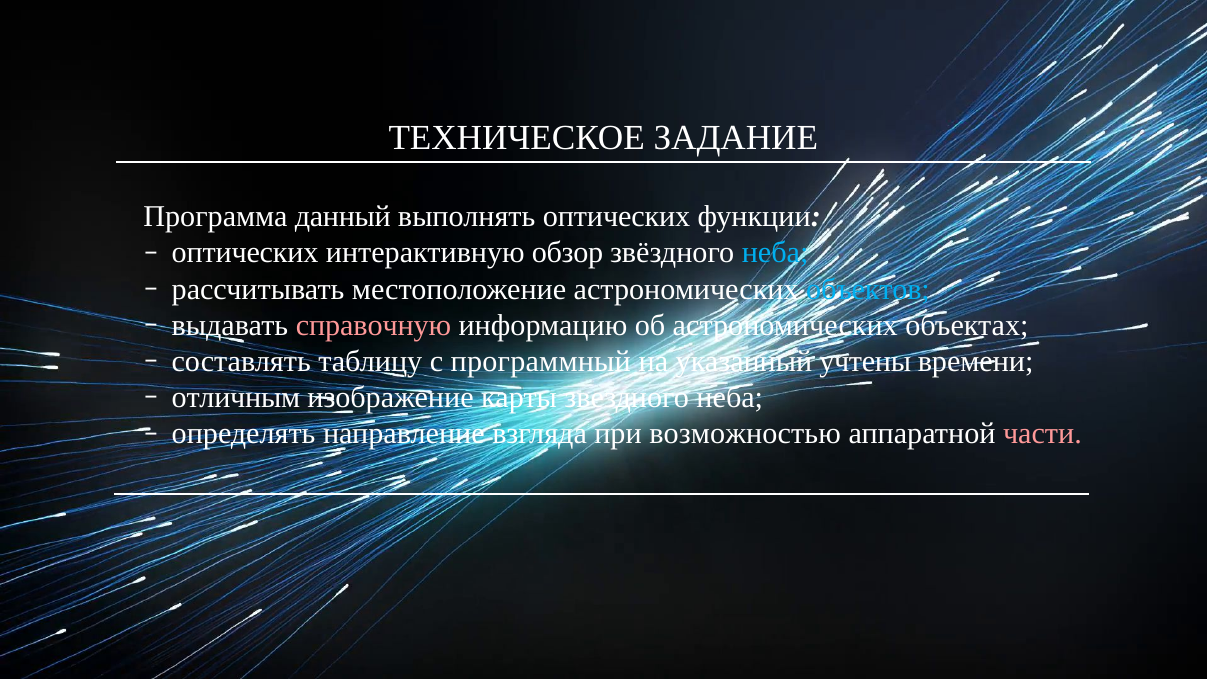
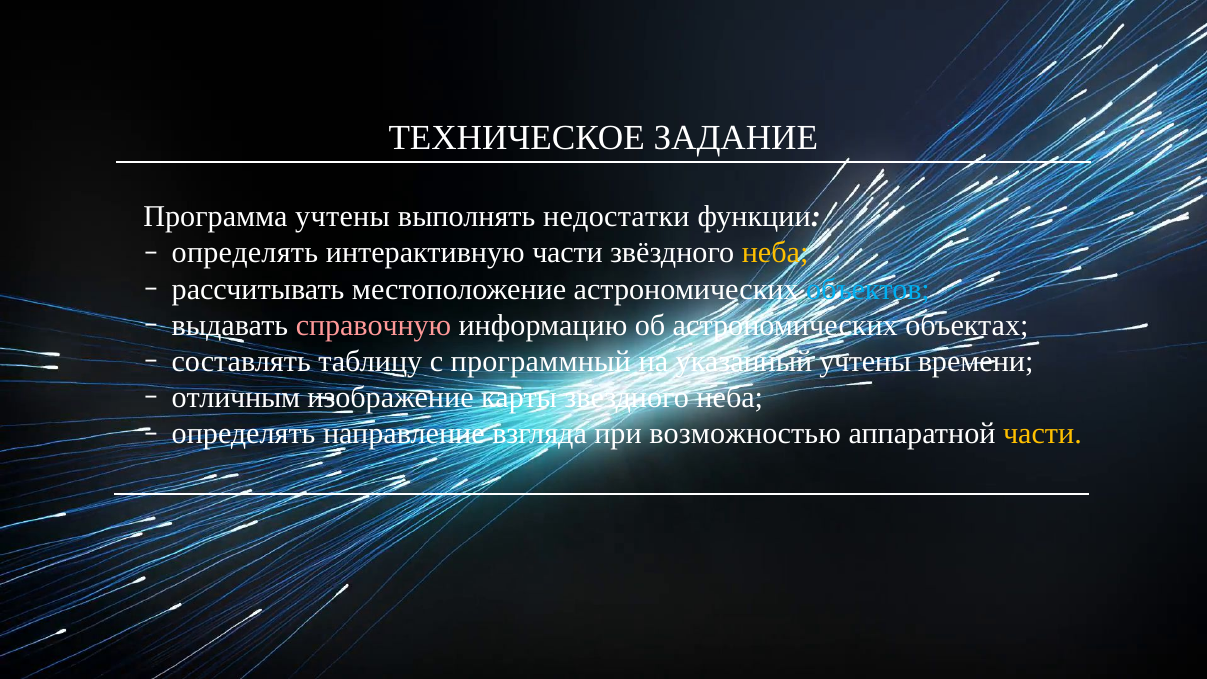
Программа данный: данный -> учтены (343, 217)
выполнять оптических: оптических -> недостатки (616, 217)
оптических: оптических -> определять (245, 253)
интерактивную обзор: обзор -> части (567, 253)
неба colour: light blue -> yellow (775, 253)
части colour: pink -> yellow (1042, 434)
